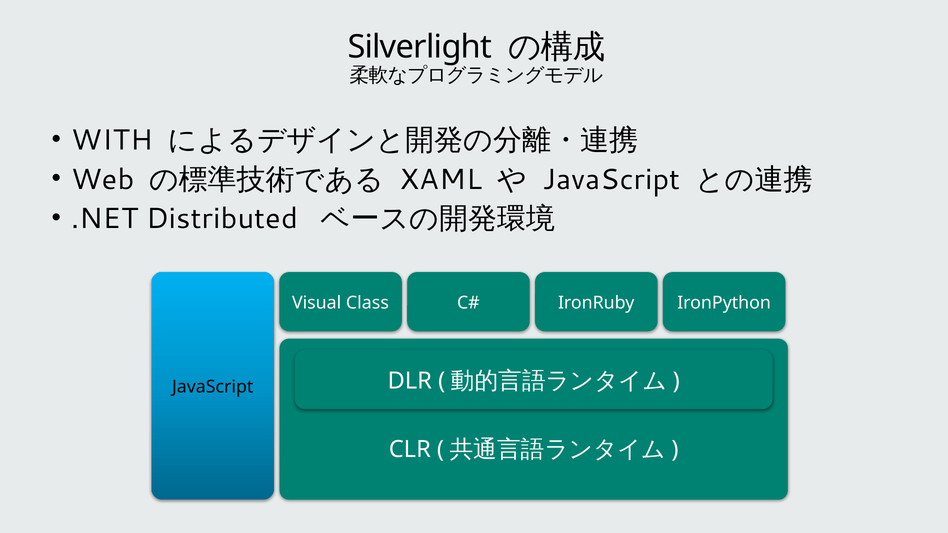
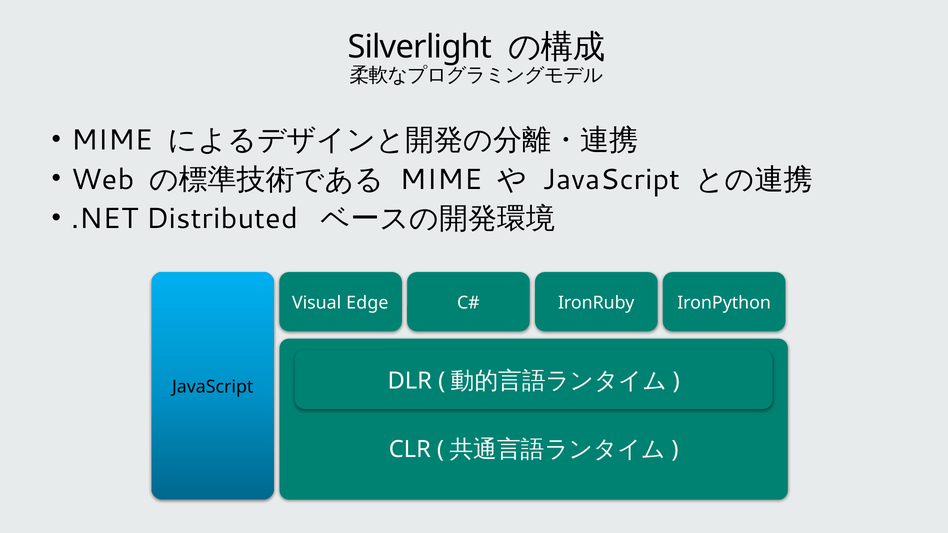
WITH: WITH -> MIME (112, 140)
XAML: XAML -> MIME (441, 180)
Class: Class -> Edge (367, 303)
